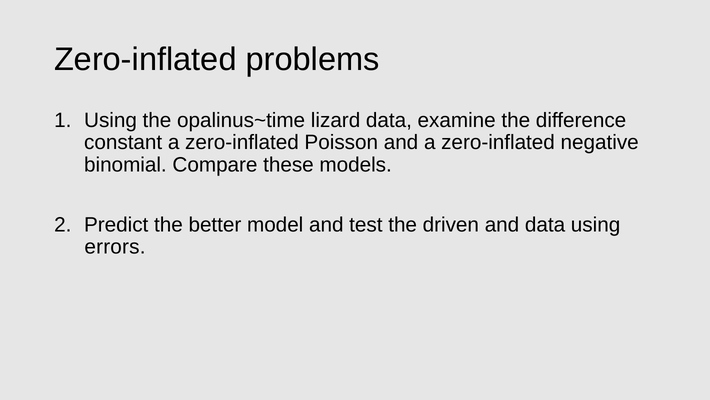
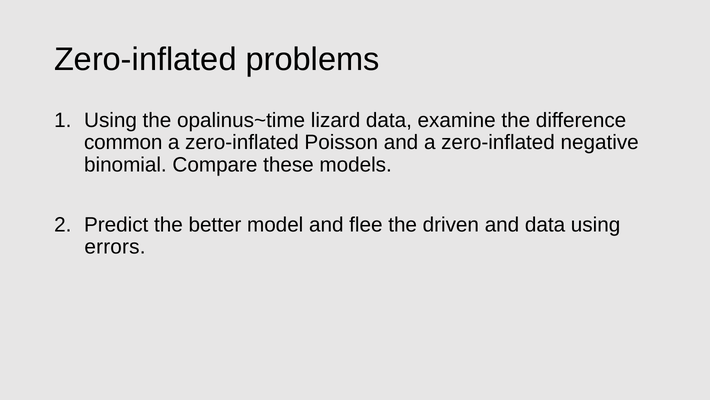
constant: constant -> common (123, 142)
test: test -> flee (366, 224)
